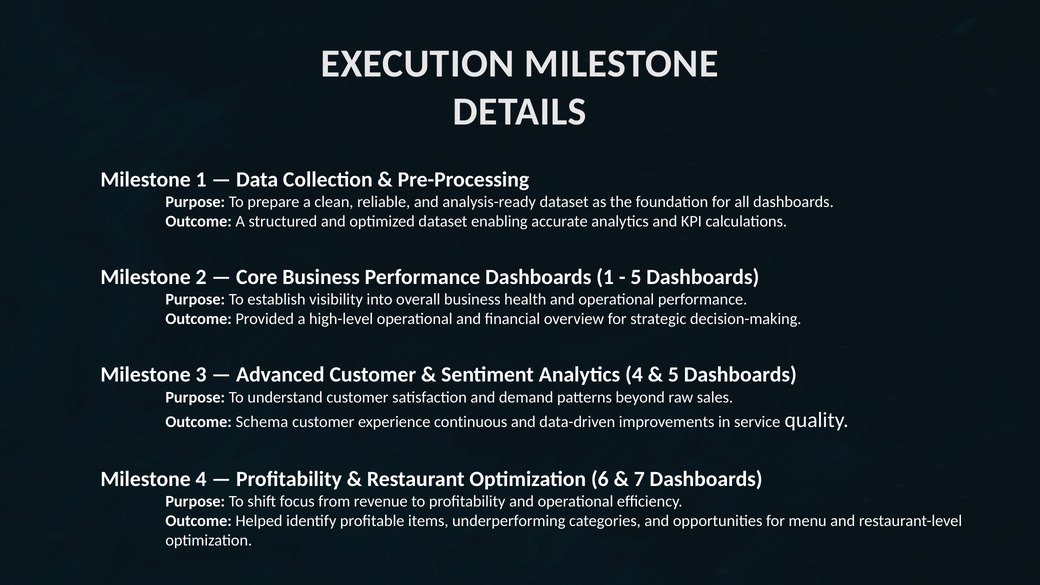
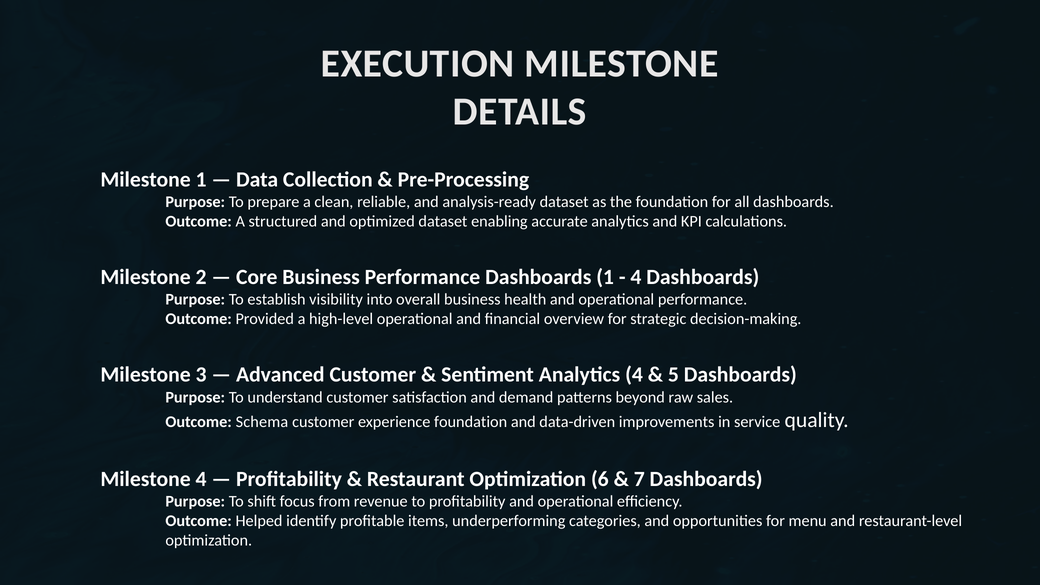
5: 5 -> 4 (636, 277)
experience continuous: continuous -> foundation (471, 422)
